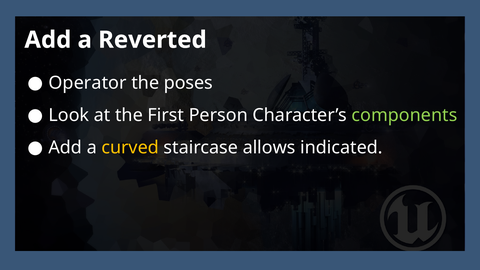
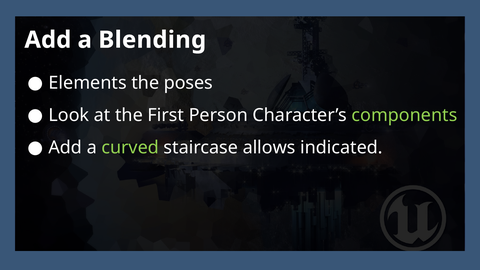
Reverted: Reverted -> Blending (152, 40)
Operator: Operator -> Elements (88, 83)
curved colour: yellow -> light green (130, 148)
